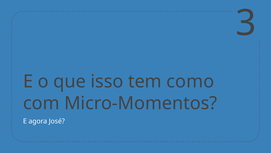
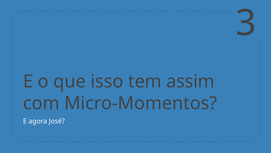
como: como -> assim (190, 81)
